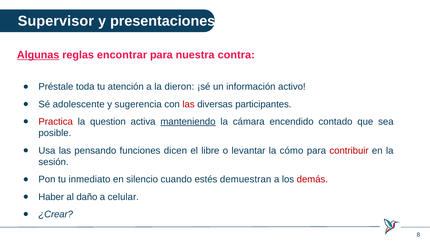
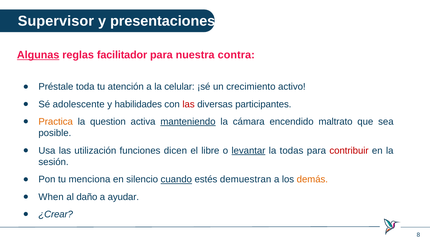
encontrar: encontrar -> facilitador (122, 55)
dieron: dieron -> celular (179, 87)
información: información -> crecimiento (251, 87)
sugerencia: sugerencia -> habilidades (138, 104)
Practica colour: red -> orange (56, 122)
contado: contado -> maltrato (336, 122)
pensando: pensando -> utilización (95, 150)
levantar underline: none -> present (248, 150)
cómo: cómo -> todas (292, 150)
inmediato: inmediato -> menciona (89, 179)
cuando underline: none -> present (176, 179)
demás colour: red -> orange (312, 179)
Haber: Haber -> When (51, 197)
celular: celular -> ayudar (123, 197)
